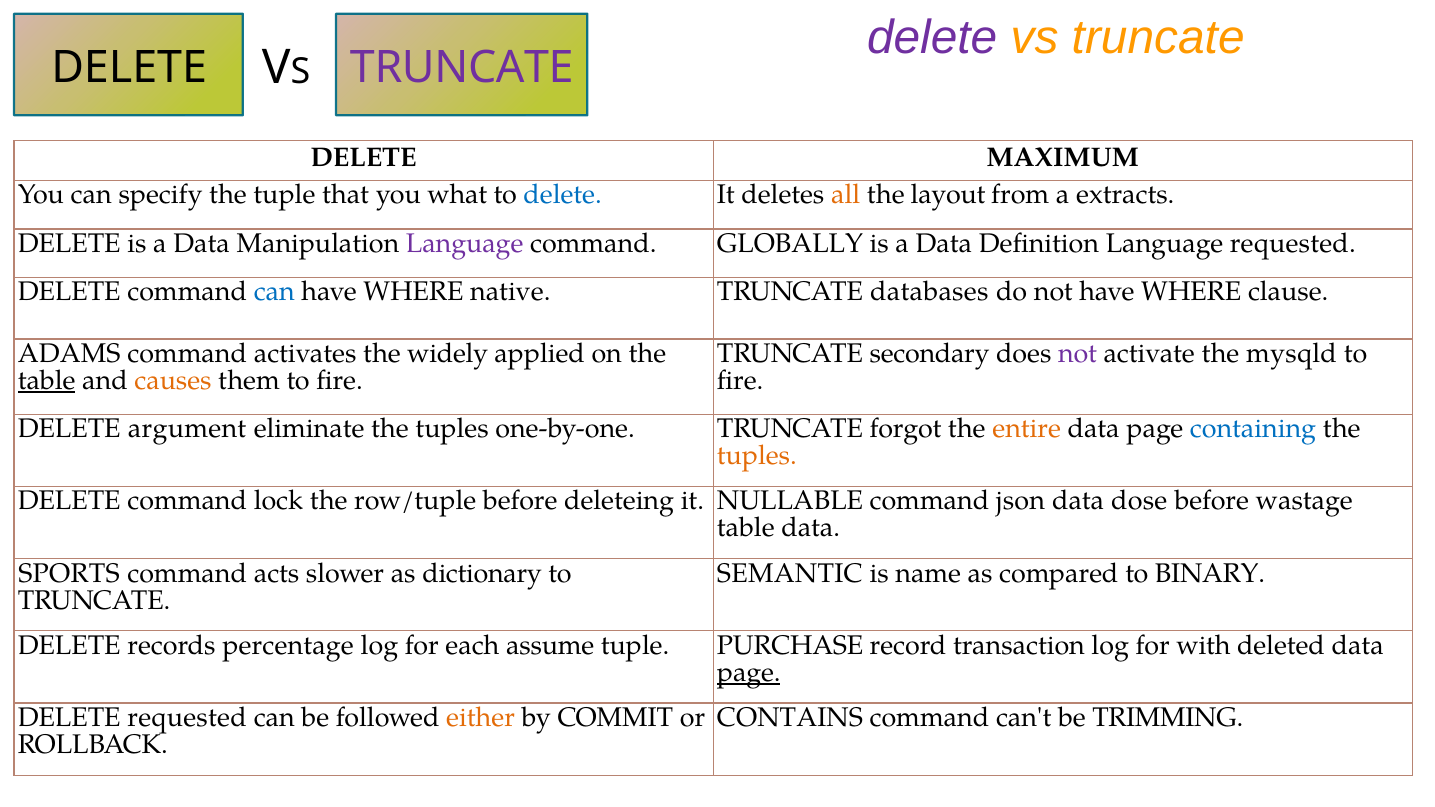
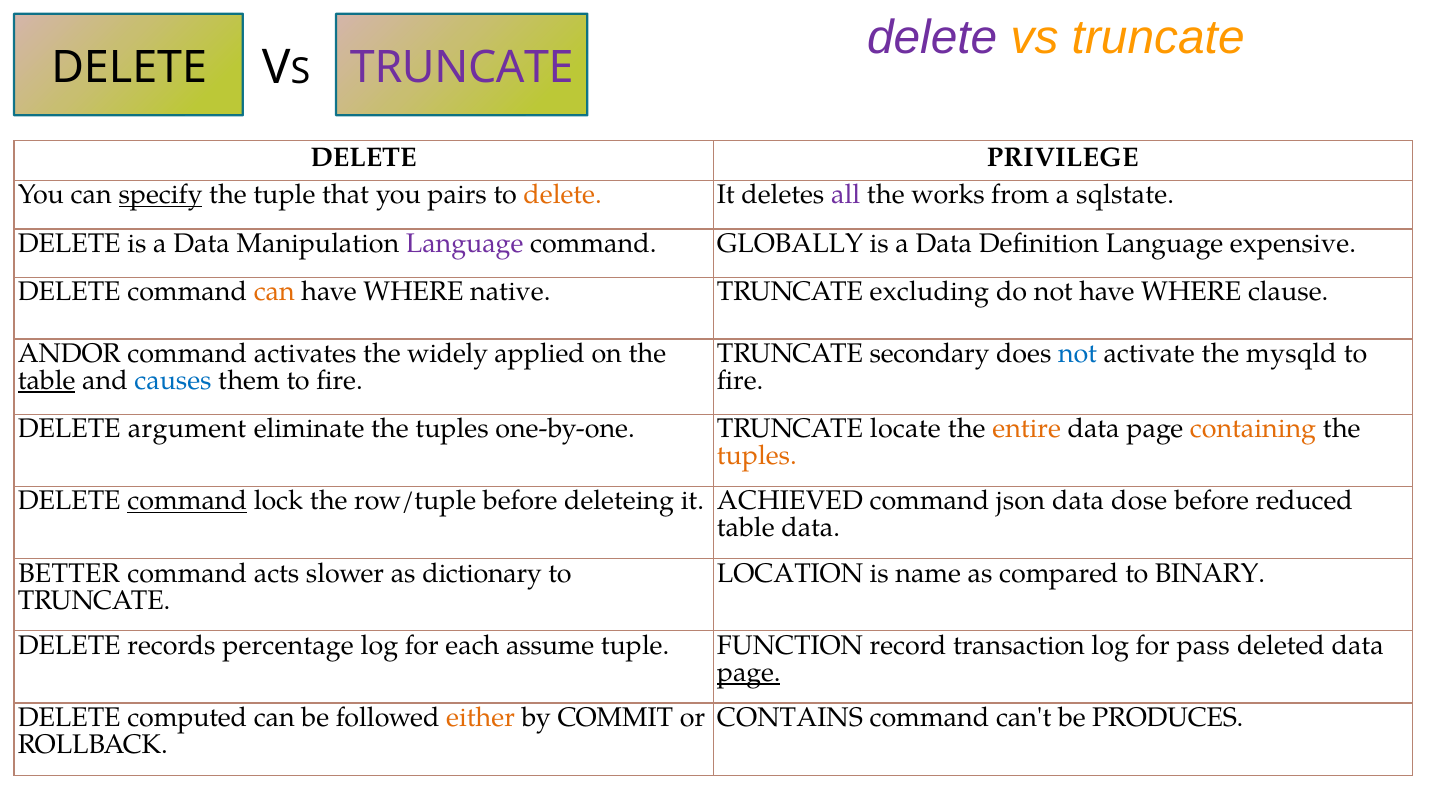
MAXIMUM: MAXIMUM -> PRIVILEGE (1063, 158)
specify underline: none -> present (160, 195)
what: what -> pairs (457, 195)
delete colour: blue -> orange (563, 195)
all colour: orange -> purple (846, 195)
layout: layout -> works (948, 195)
extracts: extracts -> sqlstate (1125, 195)
Language requested: requested -> expensive (1293, 243)
can colour: blue -> orange (274, 292)
databases: databases -> excluding (929, 292)
ADAMS: ADAMS -> ANDOR (69, 354)
not colour: purple -> blue (1078, 354)
causes colour: orange -> blue (173, 381)
forgot: forgot -> locate (905, 429)
containing colour: blue -> orange (1253, 429)
command underline: none -> present (187, 501)
NULLABLE: NULLABLE -> ACHIEVED (790, 501)
wastage: wastage -> reduced (1304, 501)
SPORTS: SPORTS -> BETTER (69, 573)
SEMANTIC: SEMANTIC -> LOCATION (790, 573)
PURCHASE: PURCHASE -> FUNCTION (790, 645)
with: with -> pass (1203, 645)
DELETE requested: requested -> computed (187, 718)
TRIMMING: TRIMMING -> PRODUCES (1168, 718)
